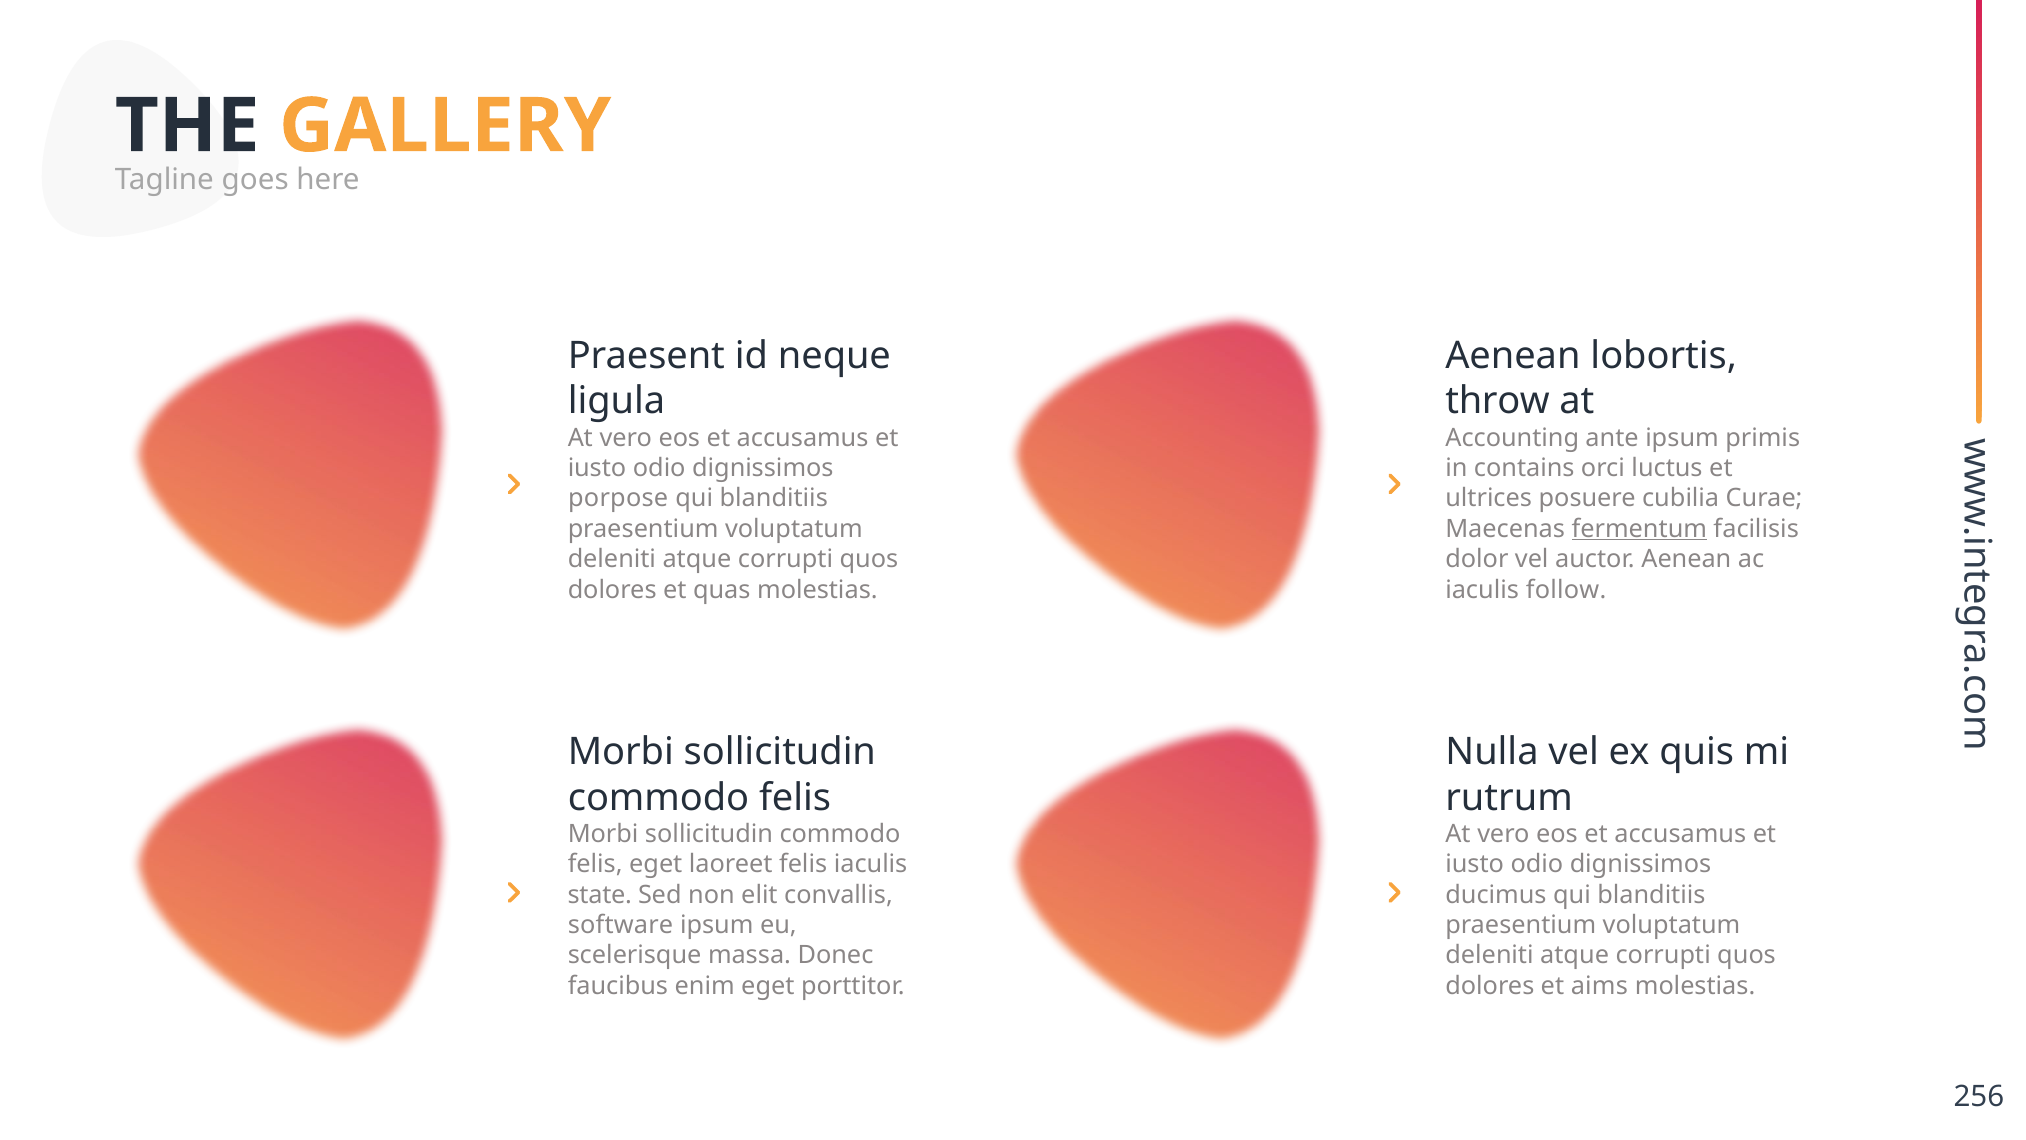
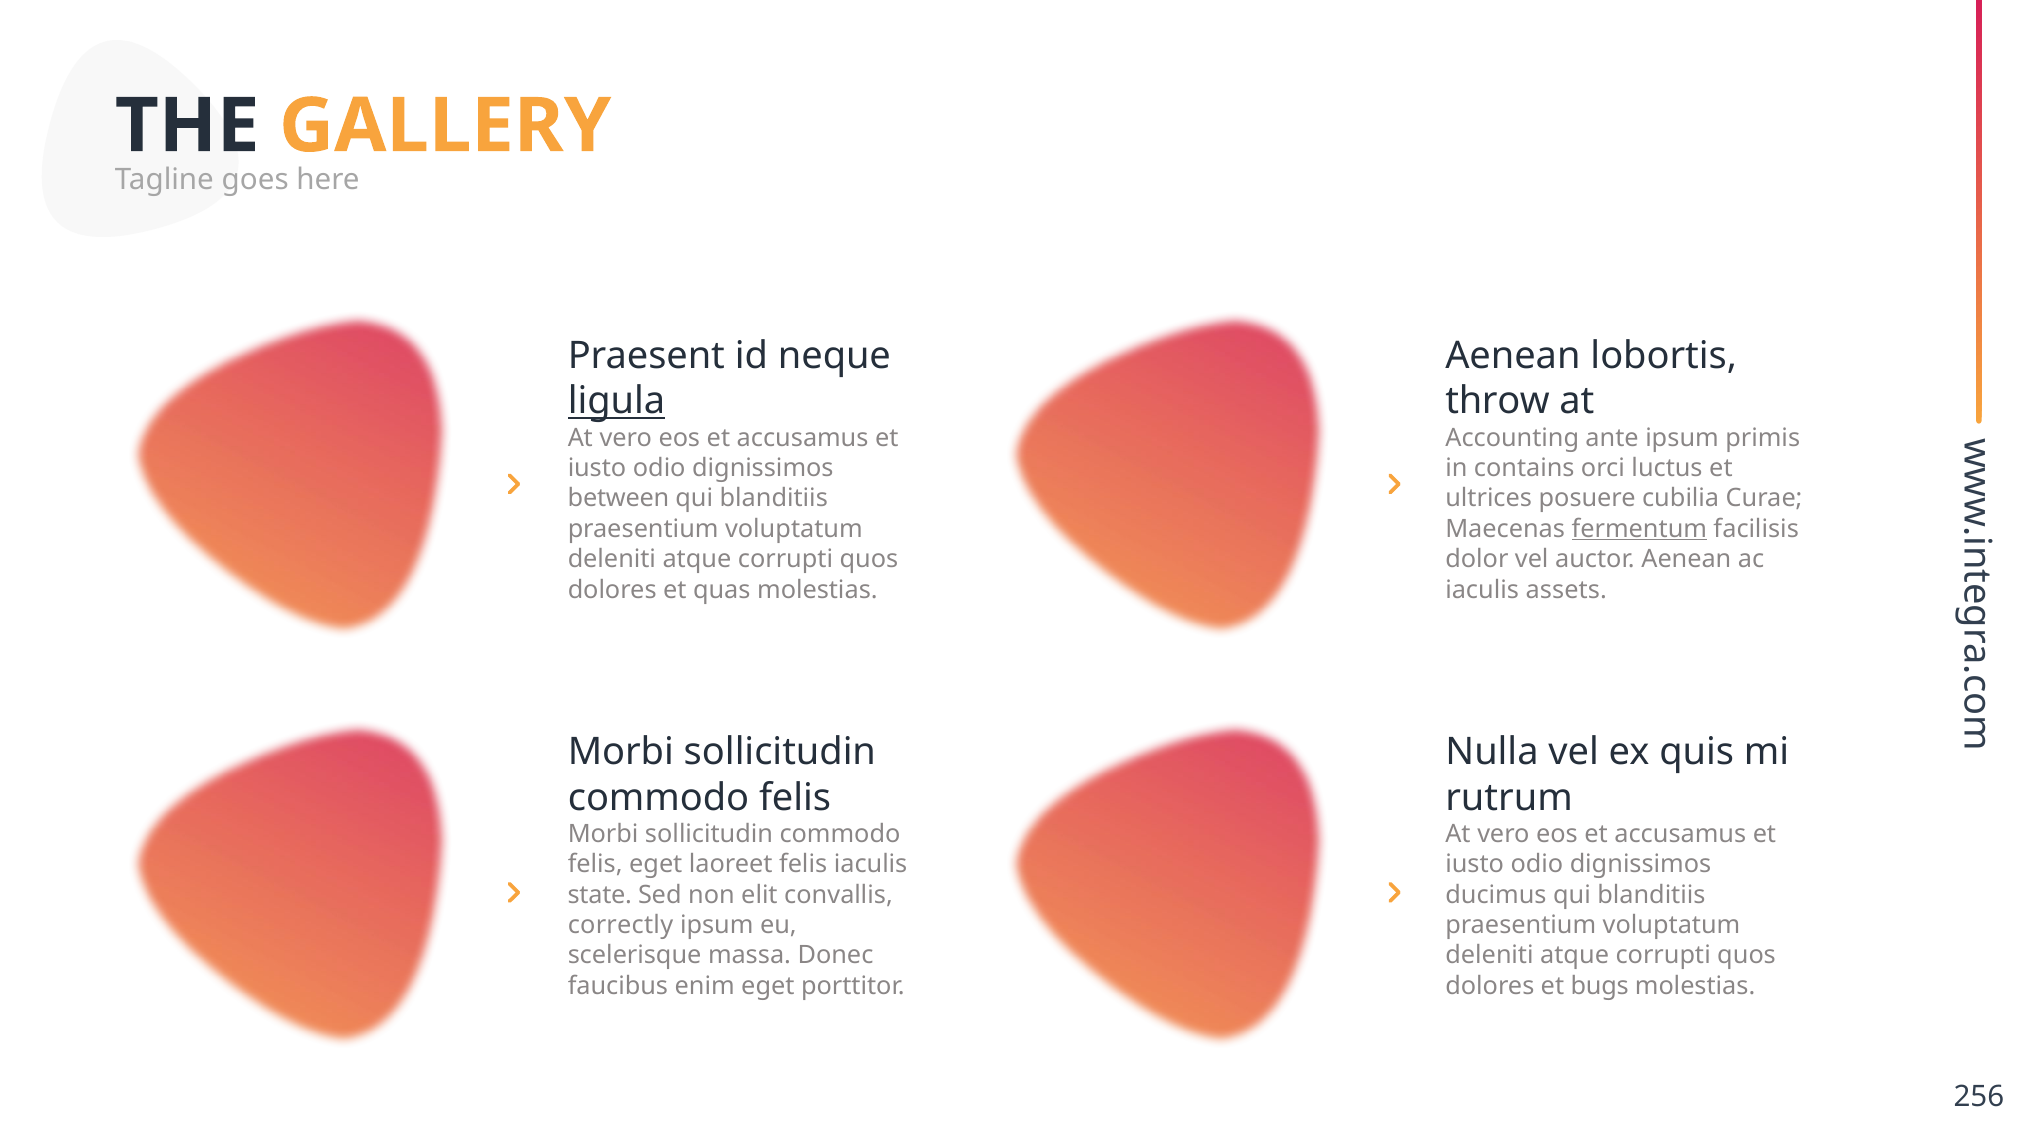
ligula underline: none -> present (617, 401)
porpose: porpose -> between (618, 498)
follow: follow -> assets (1566, 589)
software: software -> correctly (620, 925)
aims: aims -> bugs (1600, 986)
